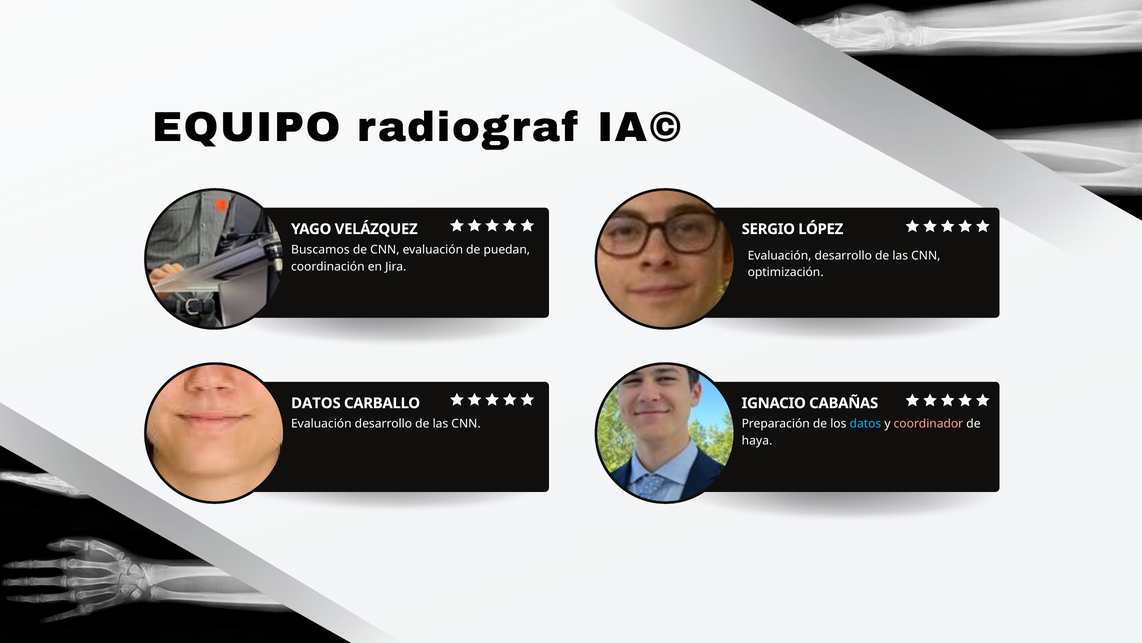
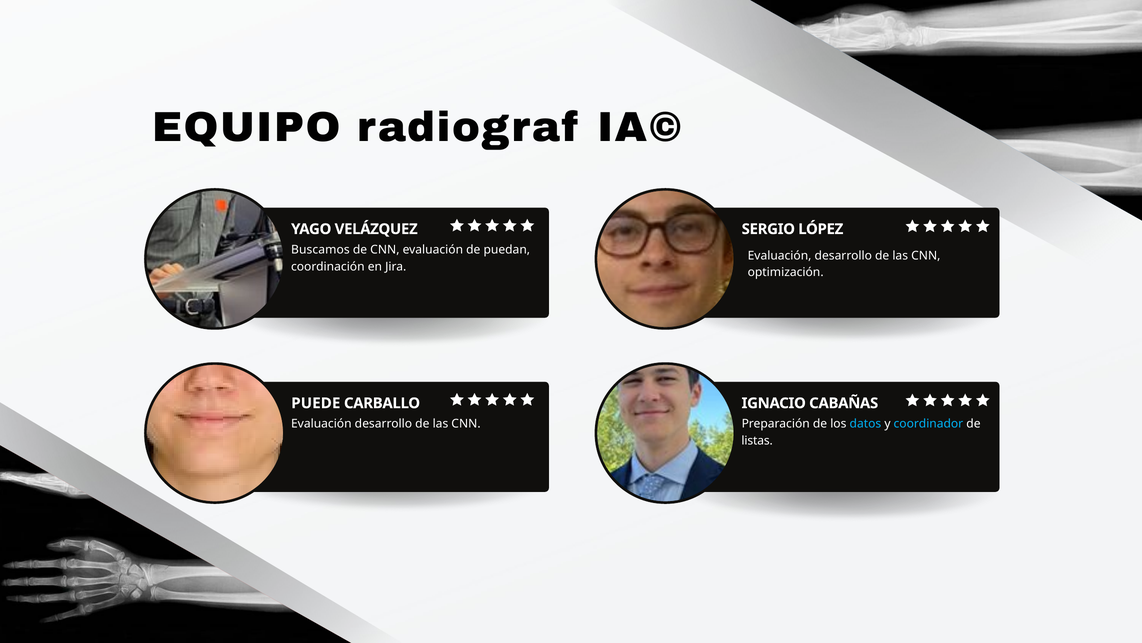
DATOS: DATOS -> PUEDE (316, 403)
coordinador colour: pink -> light blue (928, 424)
haya: haya -> listas (757, 440)
